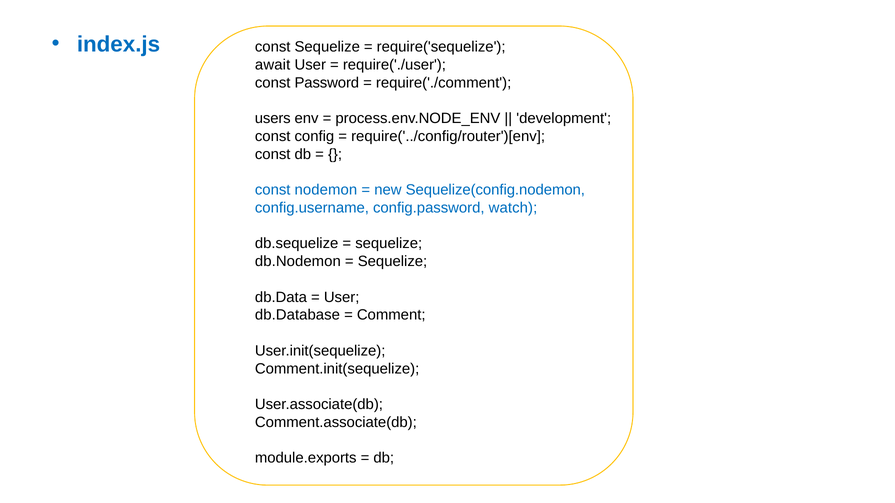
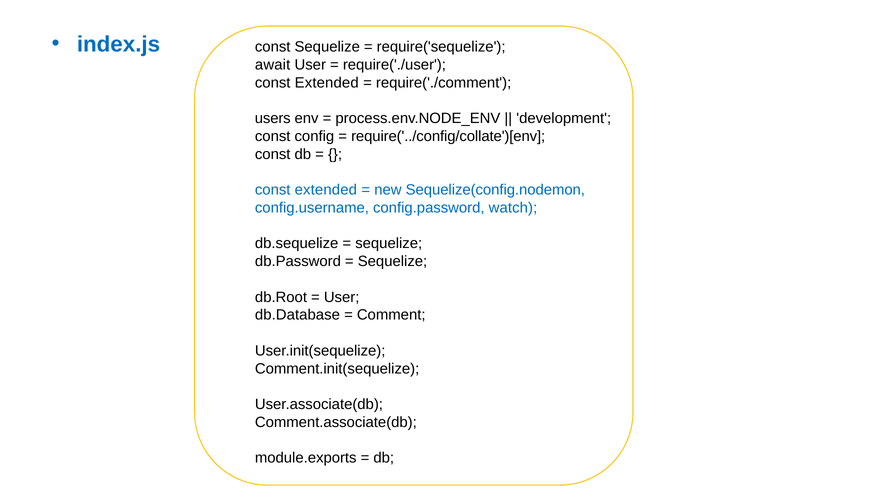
Password: Password -> Extended (327, 83)
require('../config/router')[env: require('../config/router')[env -> require('../config/collate')[env (448, 136)
nodemon: nodemon -> extended (326, 190)
db.Nodemon: db.Nodemon -> db.Password (298, 262)
db.Data: db.Data -> db.Root (281, 297)
